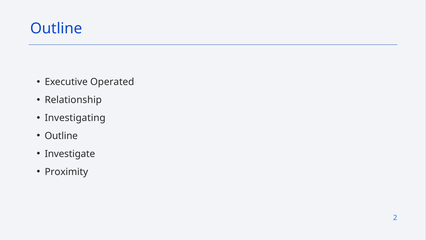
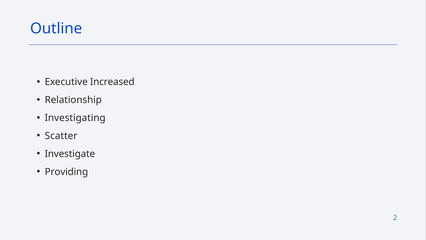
Operated: Operated -> Increased (112, 82)
Outline: Outline -> Scatter (61, 136)
Proximity: Proximity -> Providing (66, 172)
